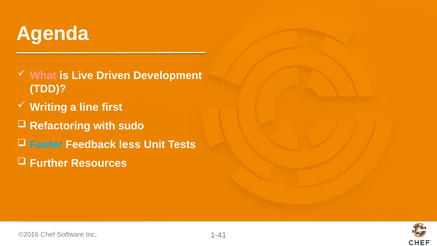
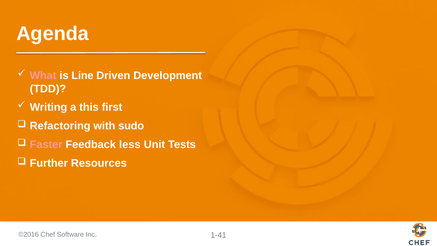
Live: Live -> Line (82, 76)
line: line -> this (89, 107)
Faster colour: light blue -> pink (46, 144)
